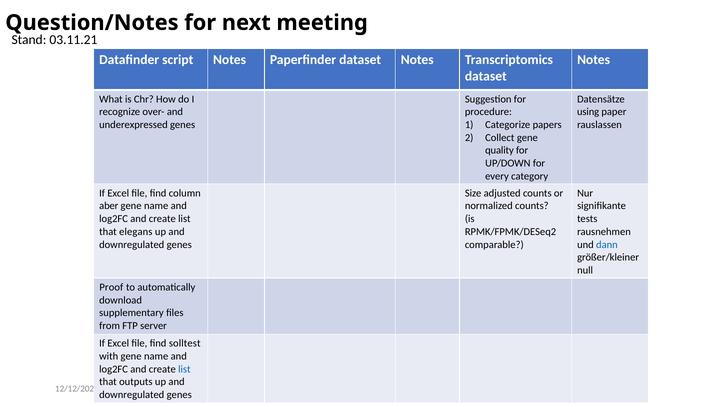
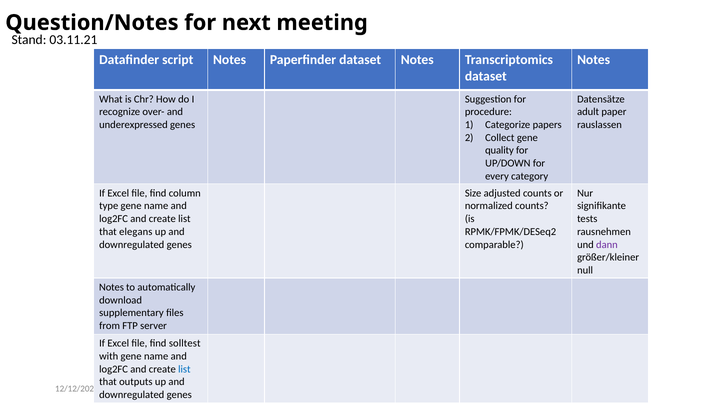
using: using -> adult (588, 112)
aber: aber -> type (109, 206)
dann colour: blue -> purple (607, 244)
Proof: Proof -> Notes (111, 287)
